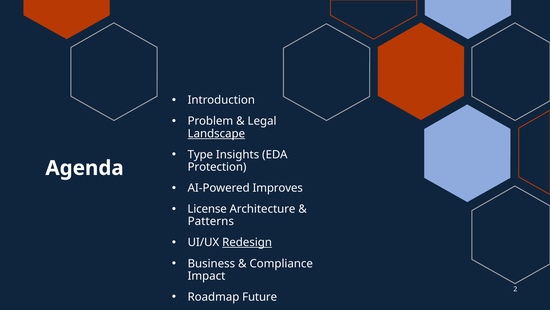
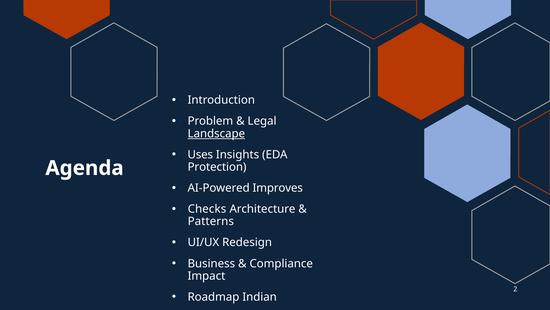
Type: Type -> Uses (200, 154)
License: License -> Checks (207, 209)
Redesign underline: present -> none (247, 242)
Future: Future -> Indian (260, 296)
